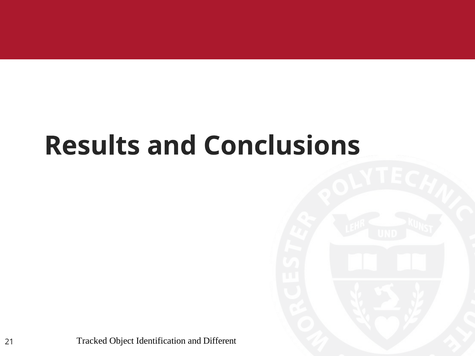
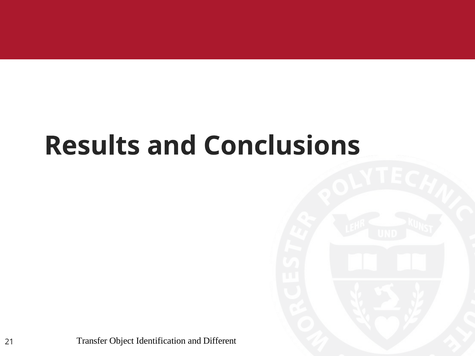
Tracked: Tracked -> Transfer (92, 341)
